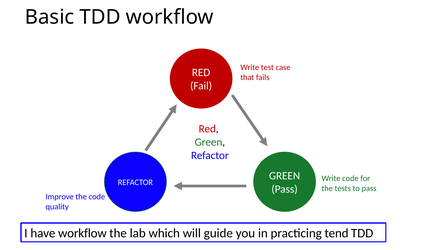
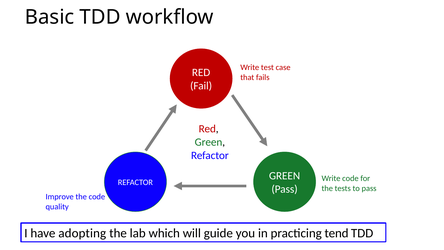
have workflow: workflow -> adopting (82, 233)
